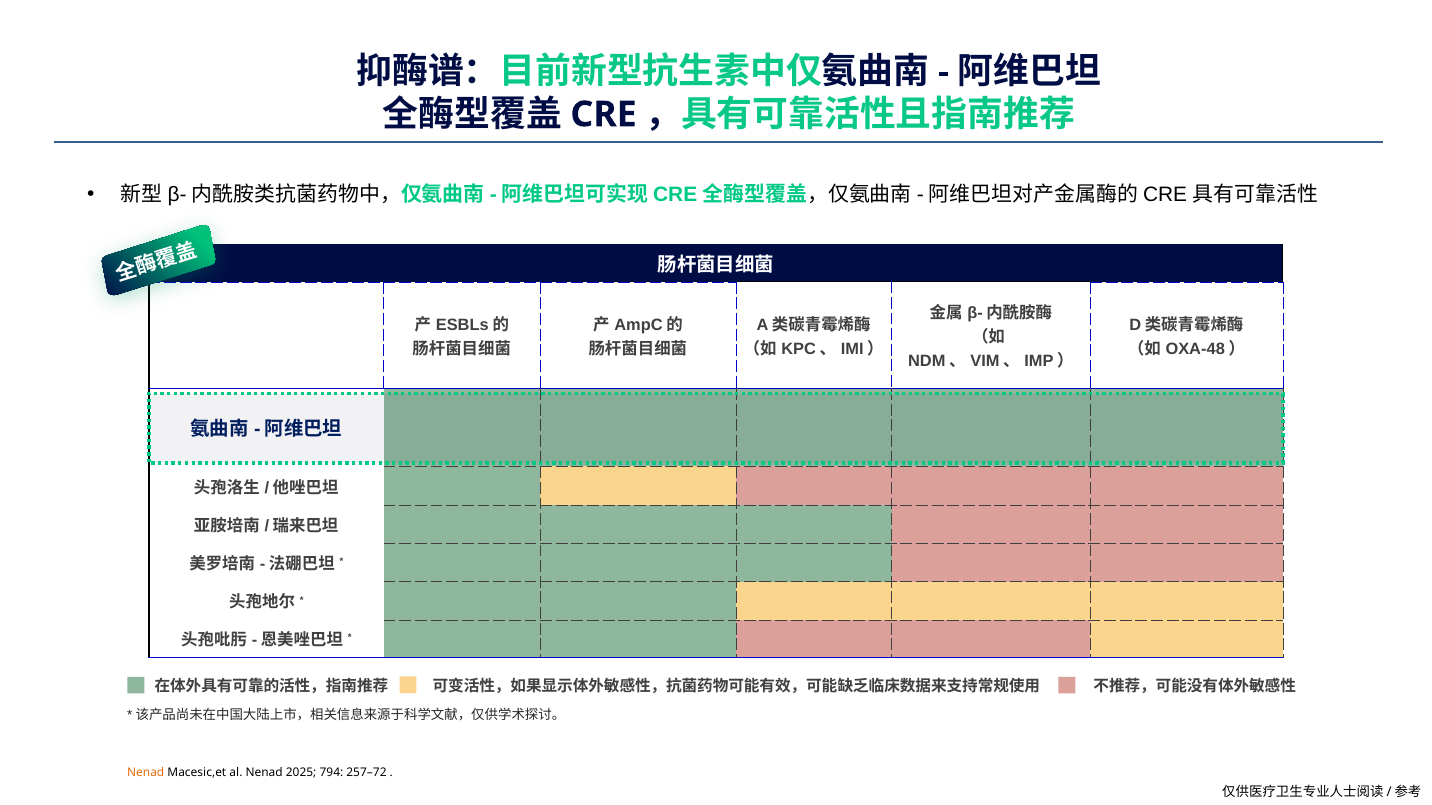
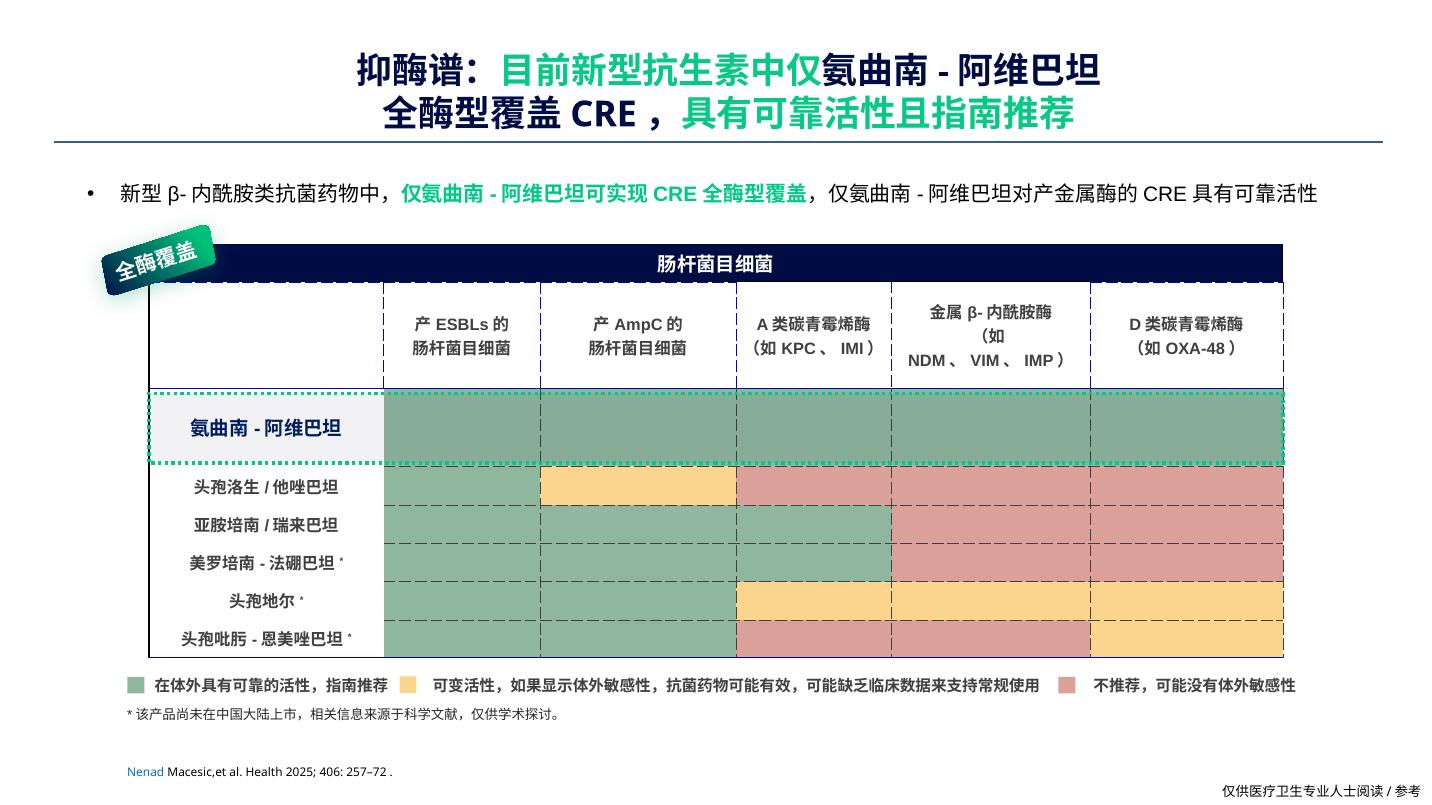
Nenad colour: orange -> blue (146, 773)
al Nenad: Nenad -> Health (264, 773)
794: 794 -> 406 (332, 773)
